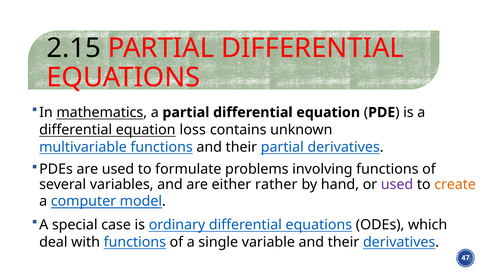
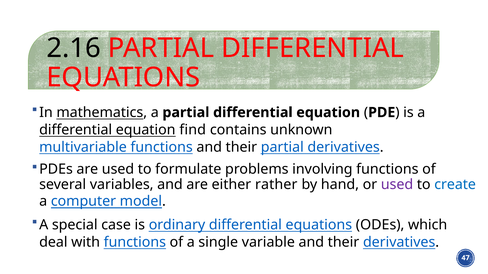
2.15: 2.15 -> 2.16 (74, 48)
loss: loss -> find (193, 130)
create colour: orange -> blue (455, 185)
